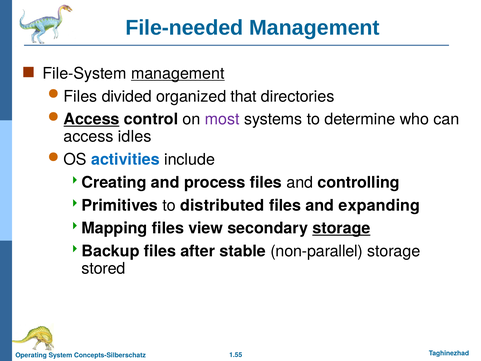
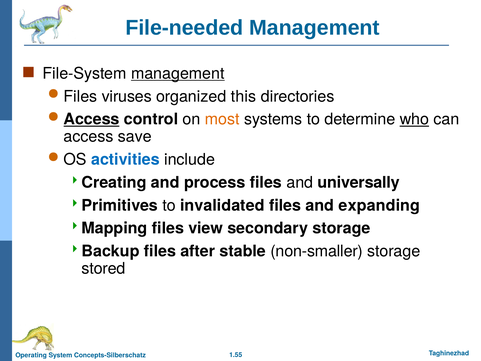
divided: divided -> viruses (127, 96)
that: that -> this (243, 96)
most colour: purple -> orange (222, 119)
who underline: none -> present (414, 119)
idles: idles -> save (135, 137)
controlling: controlling -> universally (359, 182)
distributed: distributed -> invalidated (222, 205)
storage underline: present -> none (341, 228)
non-parallel: non-parallel -> non-smaller (317, 251)
